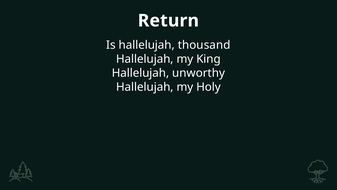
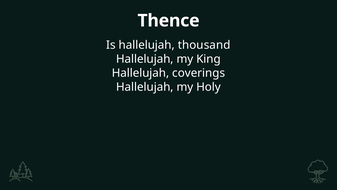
Return: Return -> Thence (169, 21)
unworthy: unworthy -> coverings (199, 73)
